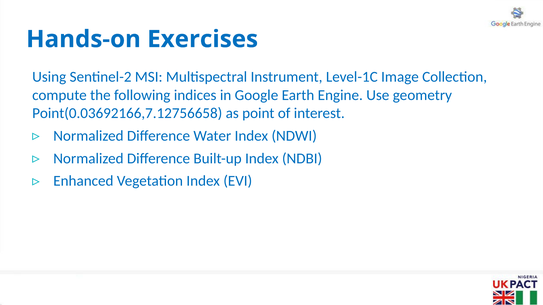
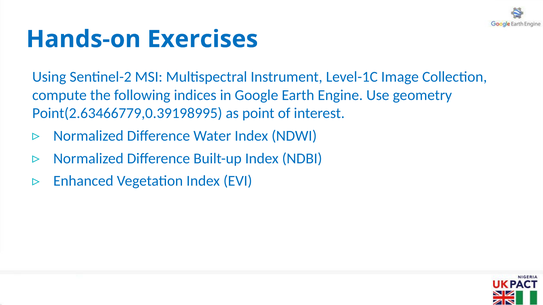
Point(0.03692166,7.12756658: Point(0.03692166,7.12756658 -> Point(2.63466779,0.39198995 (127, 113)
